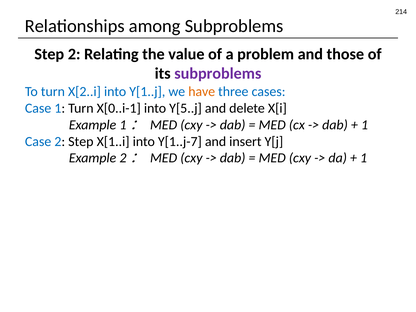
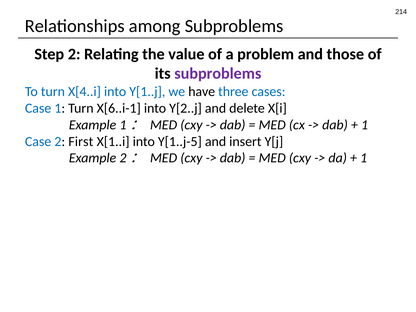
X[2..i: X[2..i -> X[4..i (84, 92)
have colour: orange -> black (202, 92)
X[0..i-1: X[0..i-1 -> X[6..i-1 (119, 108)
Y[5..j: Y[5..j -> Y[2..j (186, 108)
2 Step: Step -> First (81, 141)
Y[1..j-7: Y[1..j-7 -> Y[1..j-5 (180, 141)
